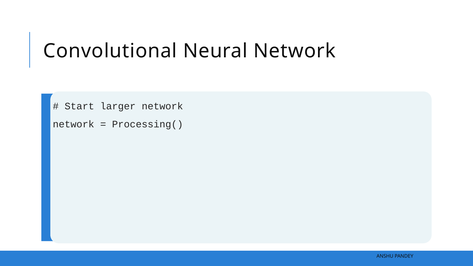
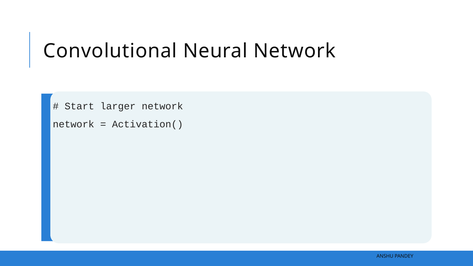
Processing(: Processing( -> Activation( (148, 124)
